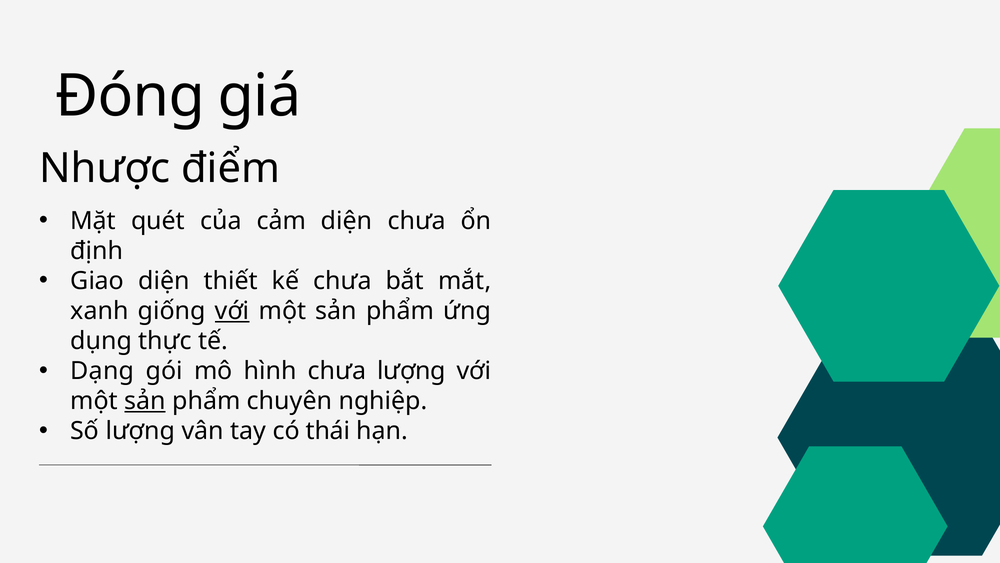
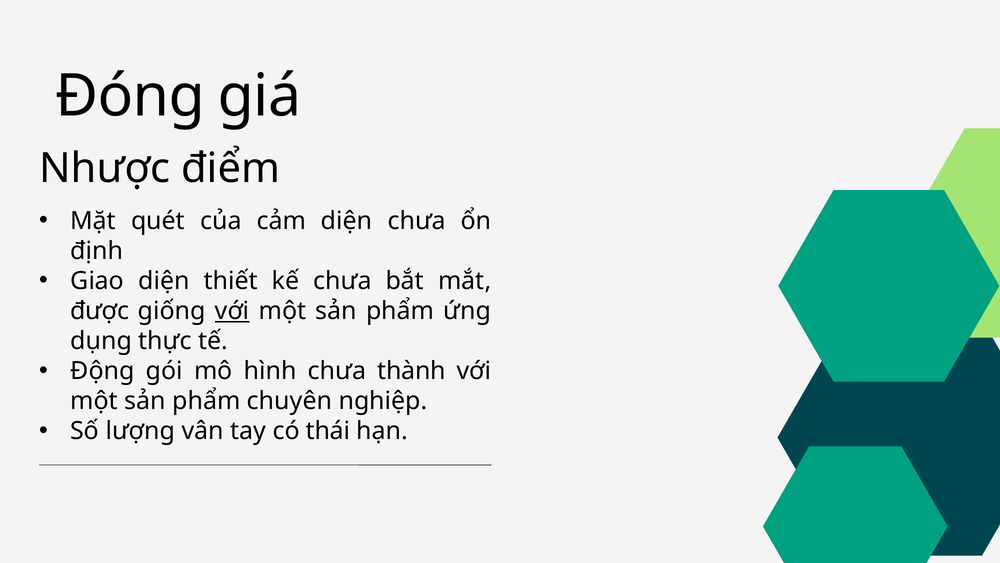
xanh: xanh -> được (100, 311)
Dạng: Dạng -> Động (102, 371)
chưa lượng: lượng -> thành (412, 371)
sản underline: present -> none (145, 401)
